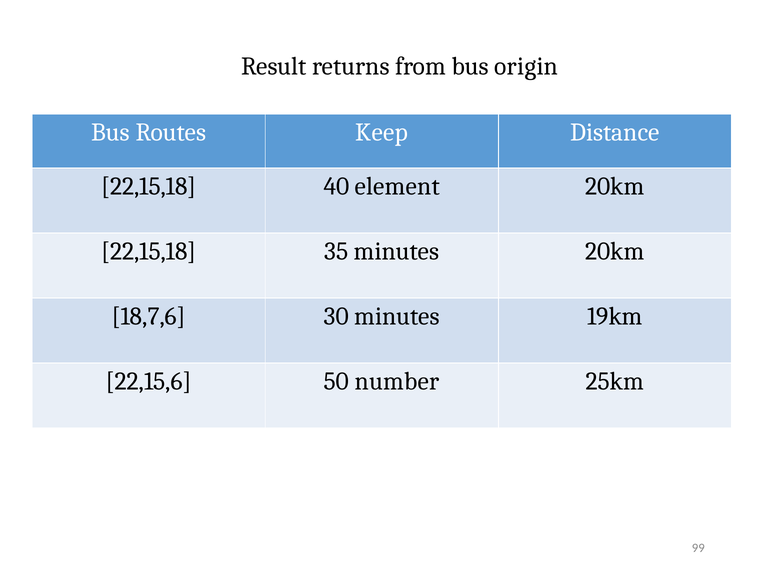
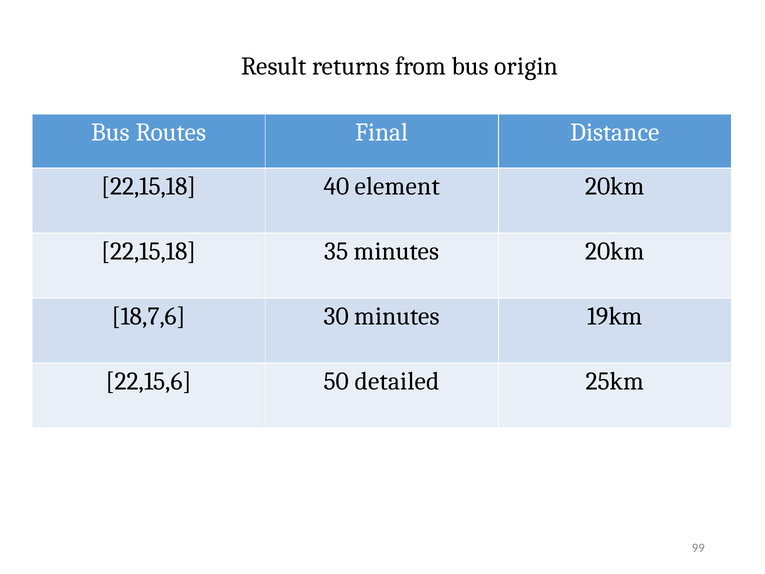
Keep: Keep -> Final (382, 132)
number: number -> detailed (397, 381)
